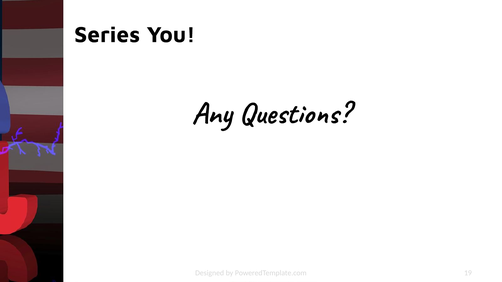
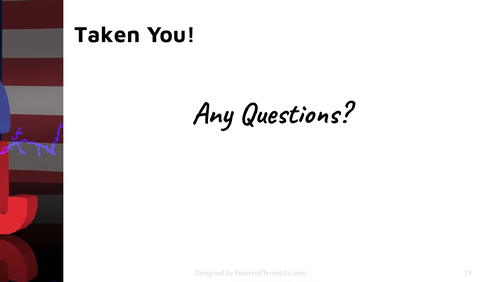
Series: Series -> Taken (107, 35)
